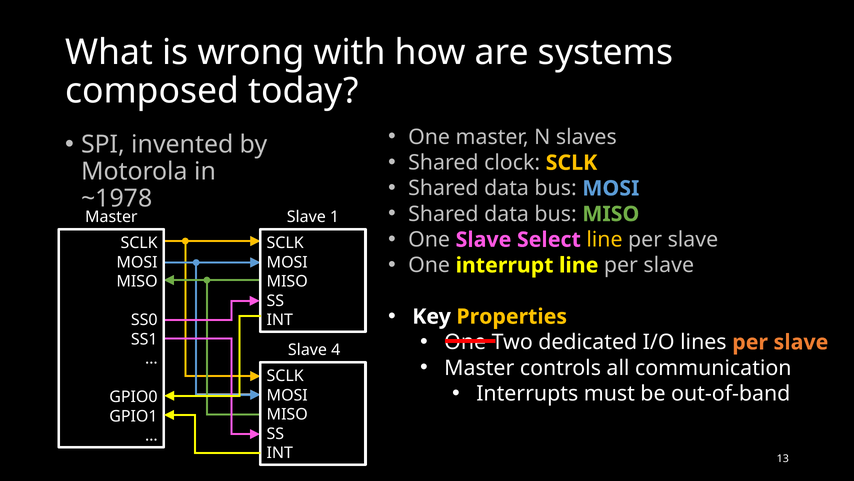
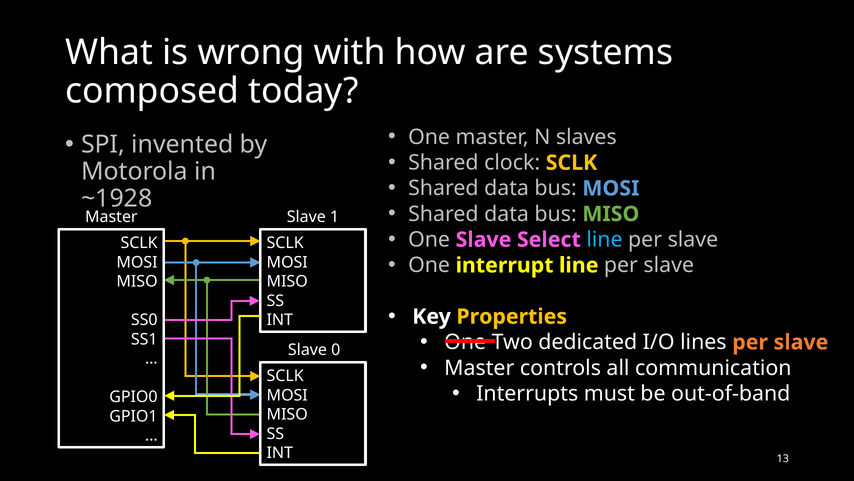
~1978: ~1978 -> ~1928 (117, 198)
line colour: yellow -> light blue (604, 239)
4: 4 -> 0 (336, 350)
